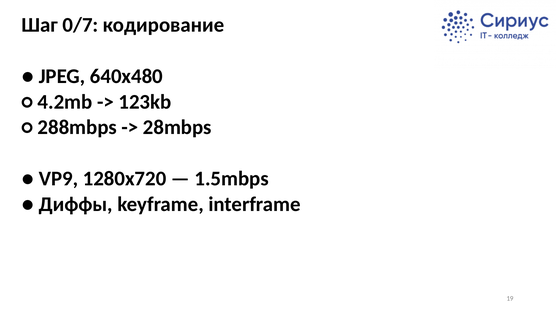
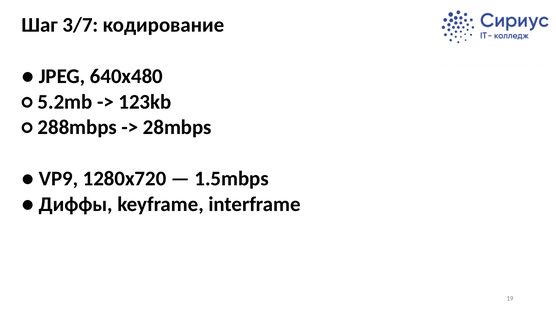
0/7: 0/7 -> 3/7 (80, 25)
4.2mb: 4.2mb -> 5.2mb (65, 102)
